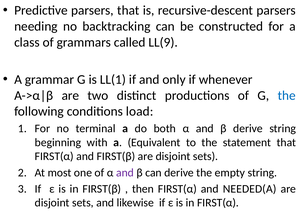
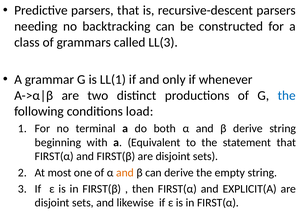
LL(9: LL(9 -> LL(3 (163, 42)
and colour: purple -> orange (125, 173)
NEEDED(A: NEEDED(A -> EXPLICIT(A (250, 189)
